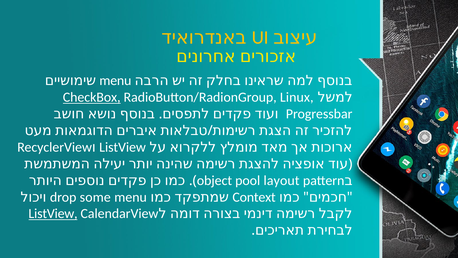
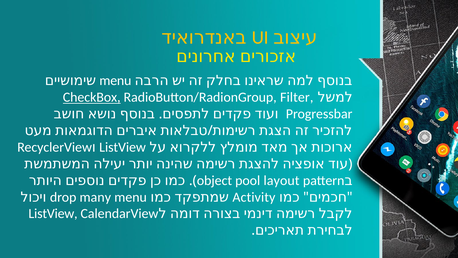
Linux: Linux -> Filter (297, 97)
some: some -> many (95, 197)
Context: Context -> Activity (254, 197)
ListView underline: present -> none (53, 213)
